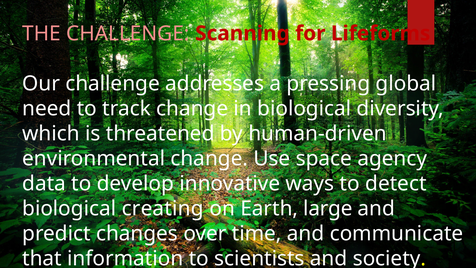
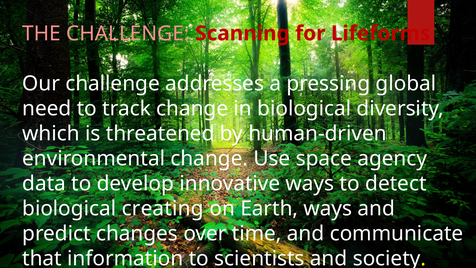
Earth large: large -> ways (328, 208)
